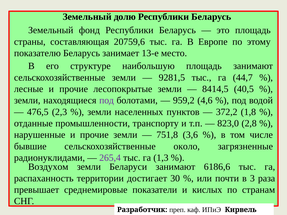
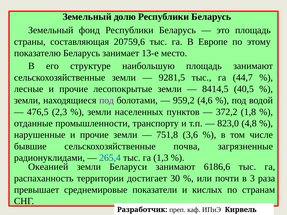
2,8: 2,8 -> 4,8 (249, 124)
около: около -> почва (187, 146)
265,4 colour: purple -> blue (110, 158)
Воздухом: Воздухом -> Океанией (48, 167)
